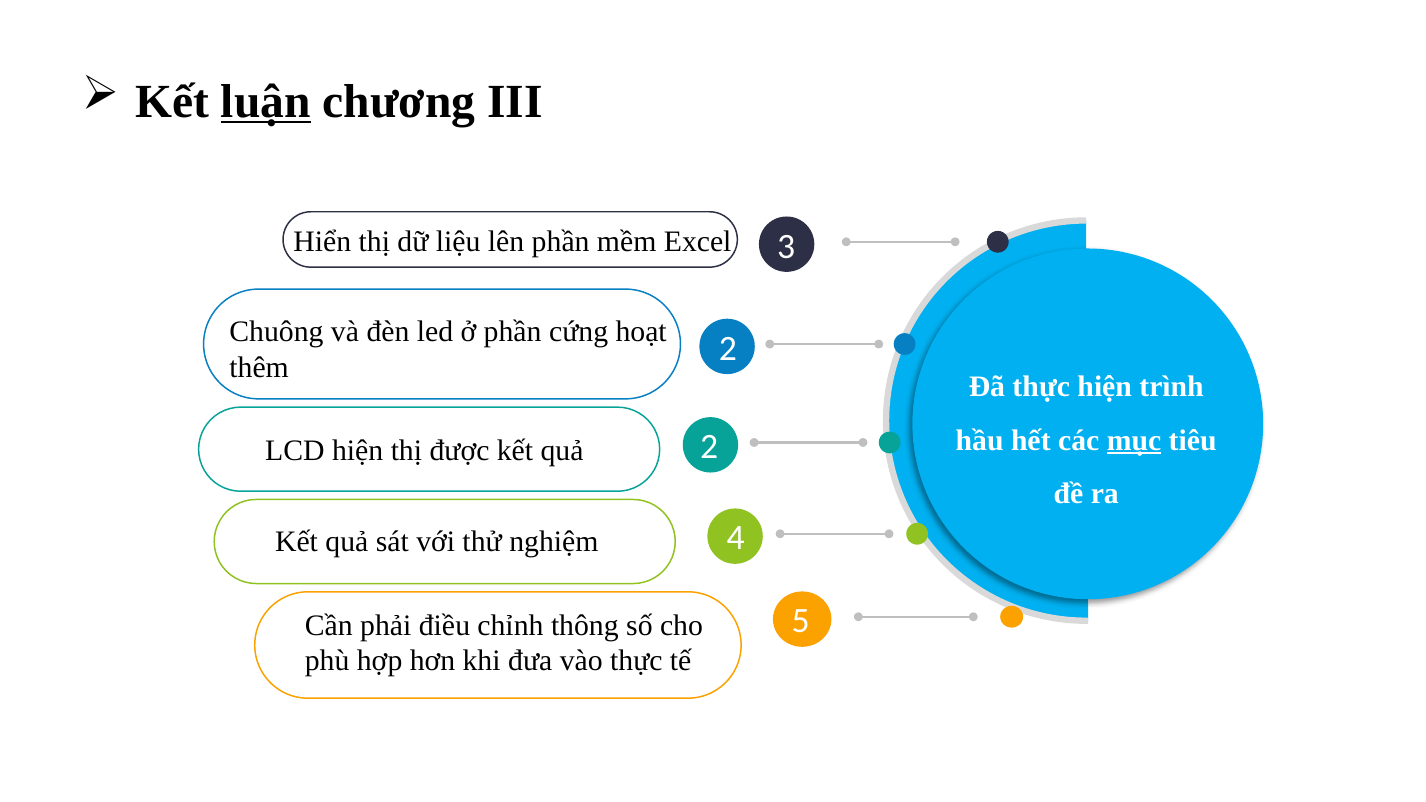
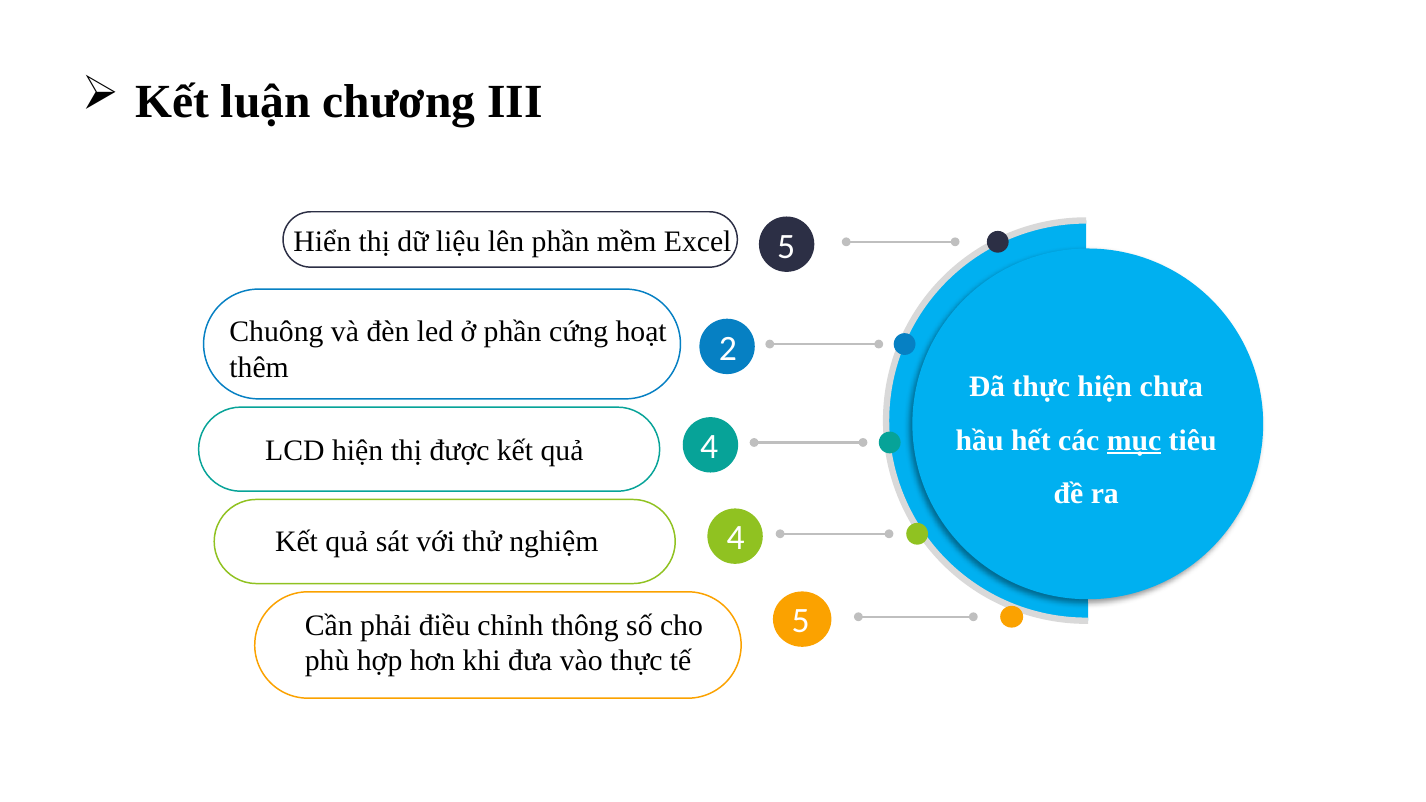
luận underline: present -> none (266, 102)
Excel 3: 3 -> 5 (786, 246)
trình: trình -> chưa (1171, 387)
quả 2: 2 -> 4 (709, 447)
